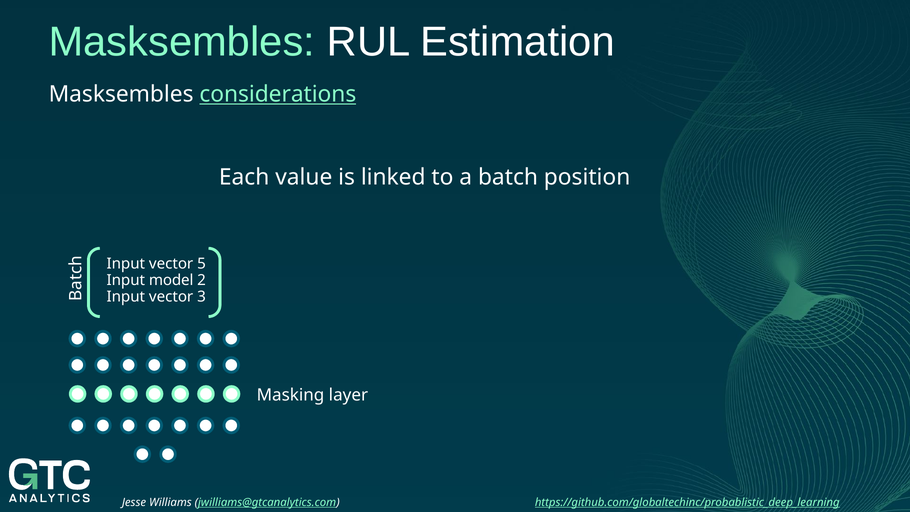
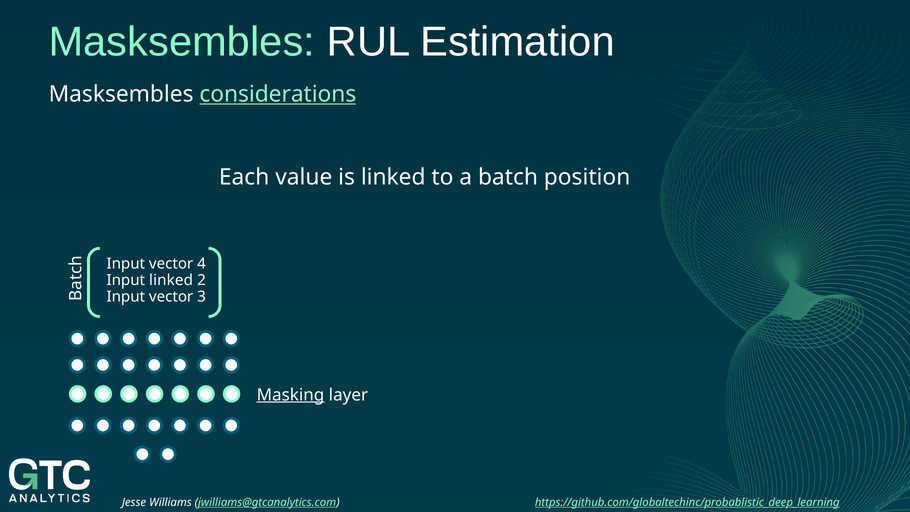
5: 5 -> 4 (202, 264)
Input model: model -> linked (171, 280)
Masking underline: none -> present (291, 395)
